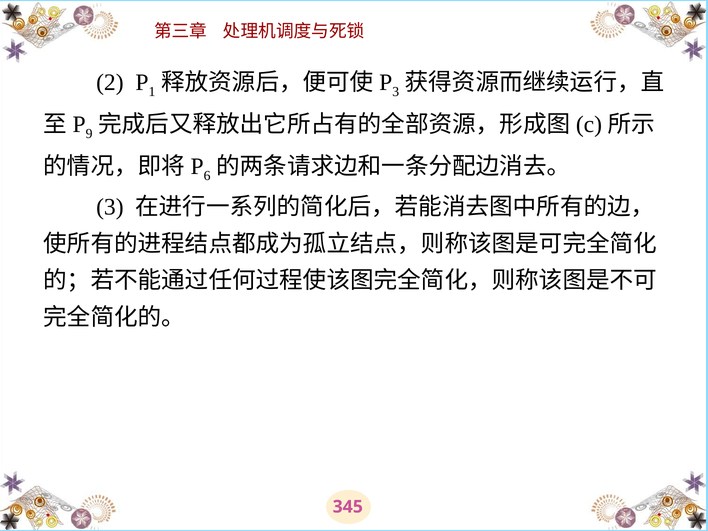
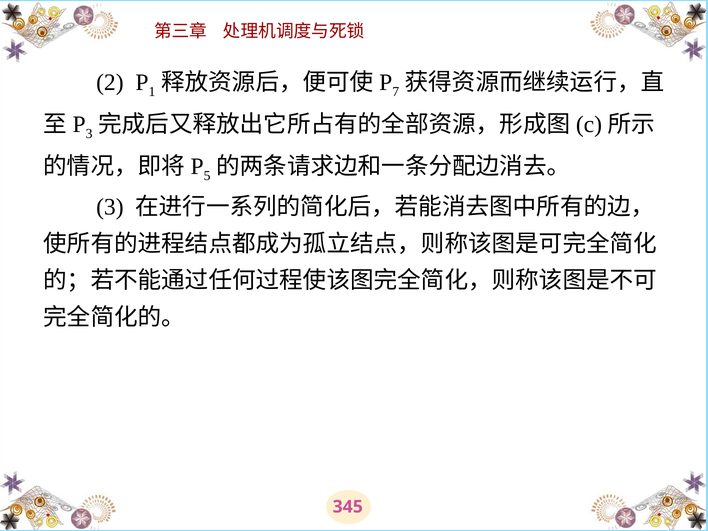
3: 3 -> 7 (396, 92)
9: 9 -> 3 (89, 134)
6: 6 -> 5 (207, 176)
